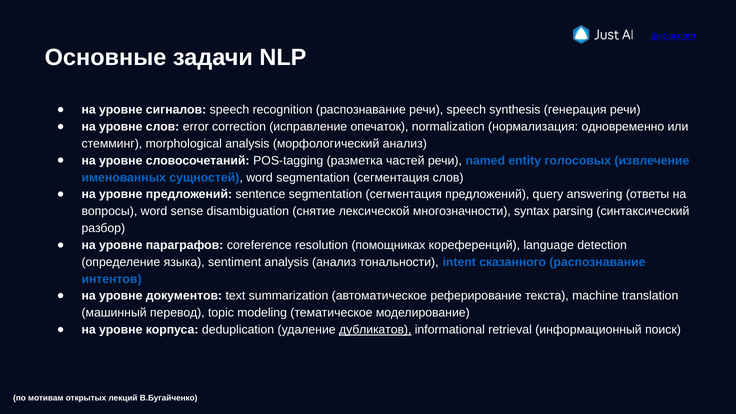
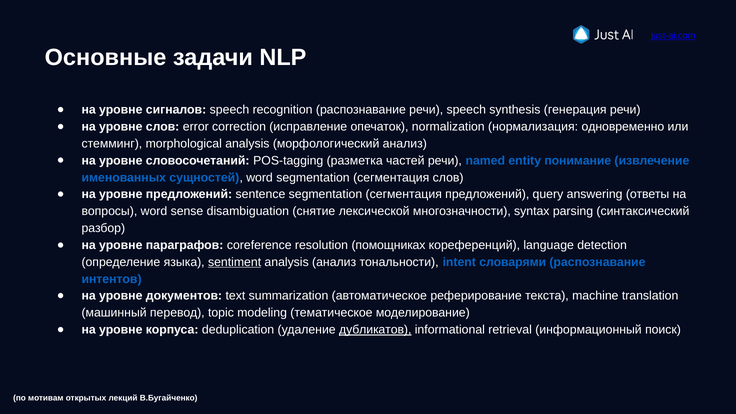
голосовых: голосовых -> понимание (578, 161)
sentiment underline: none -> present (235, 262)
сказанного: сказанного -> словарями (513, 262)
